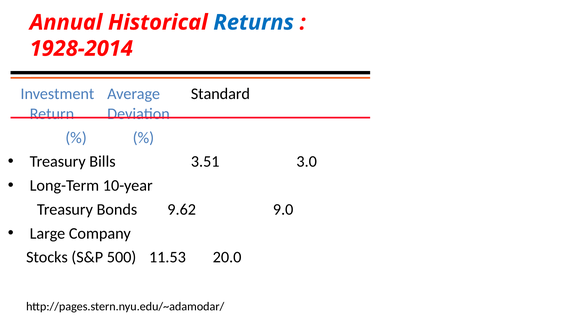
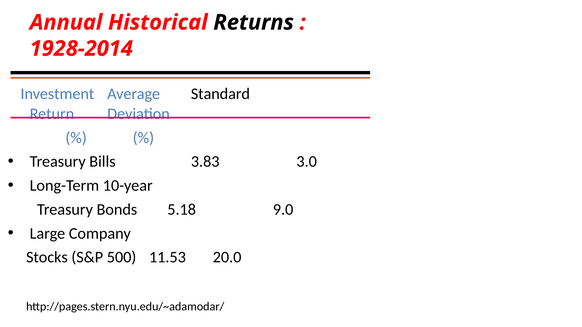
Returns colour: blue -> black (254, 22)
3.51: 3.51 -> 3.83 (205, 162)
9.62: 9.62 -> 5.18 (182, 210)
